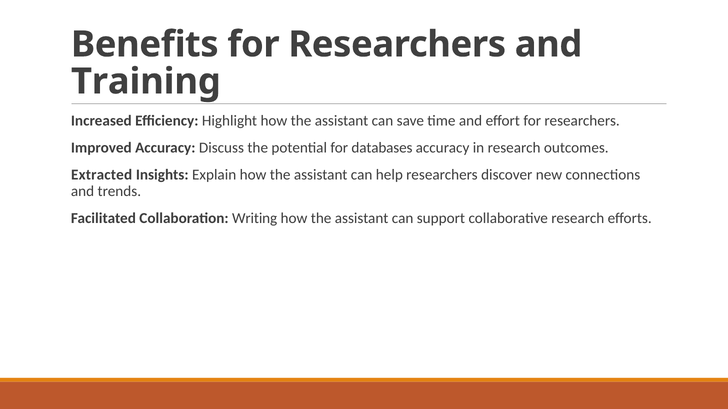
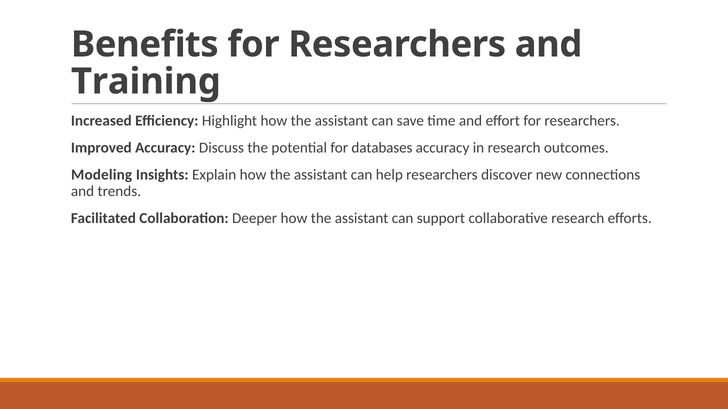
Extracted: Extracted -> Modeling (102, 175)
Writing: Writing -> Deeper (255, 218)
